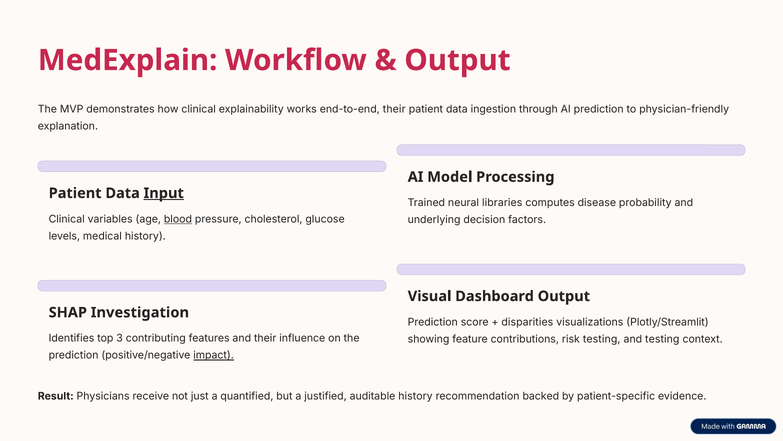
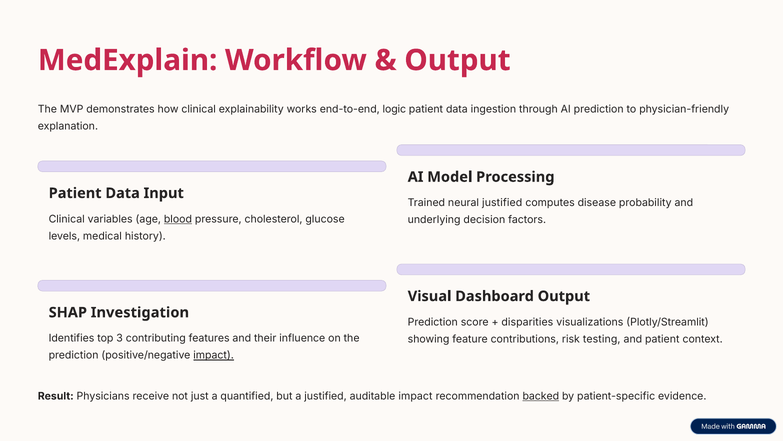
end-to-end their: their -> logic (394, 109)
Input underline: present -> none (164, 193)
neural libraries: libraries -> justified (502, 203)
and testing: testing -> patient (662, 339)
auditable history: history -> impact (415, 396)
backed underline: none -> present (541, 396)
